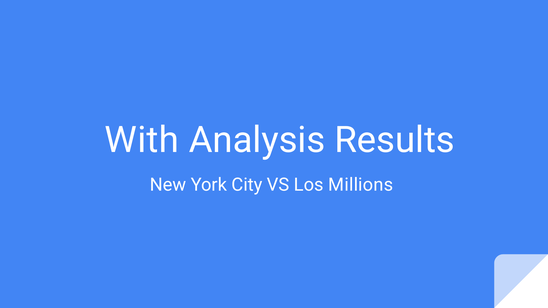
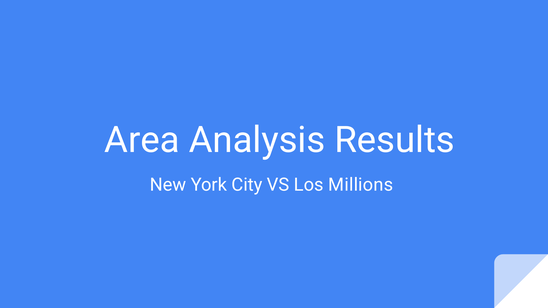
With: With -> Area (142, 140)
